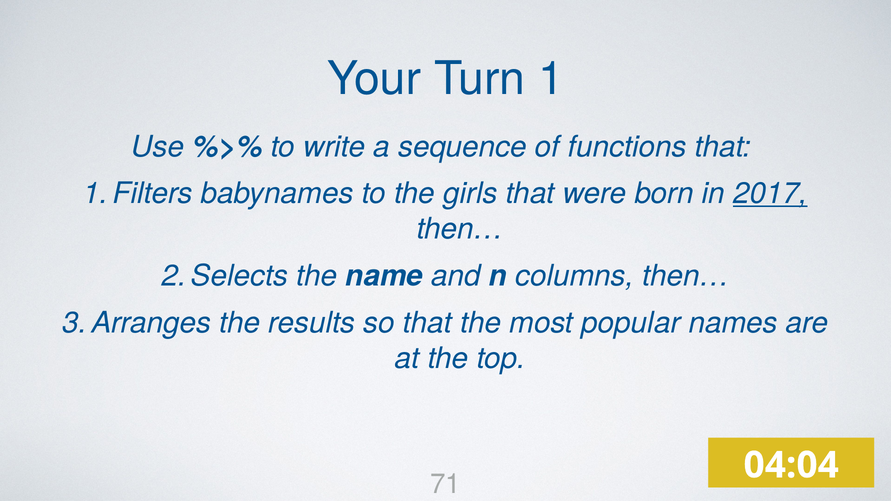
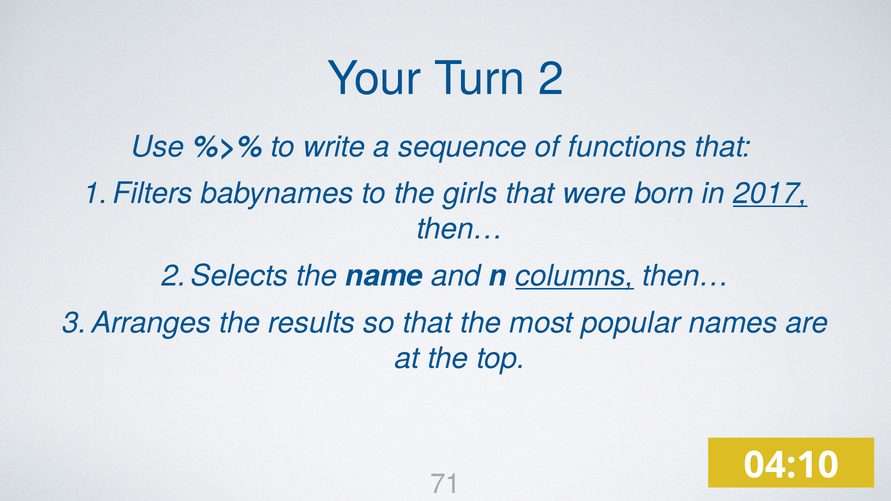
1: 1 -> 2 (551, 79)
columns underline: none -> present (575, 276)
04:04: 04:04 -> 04:10 (791, 465)
